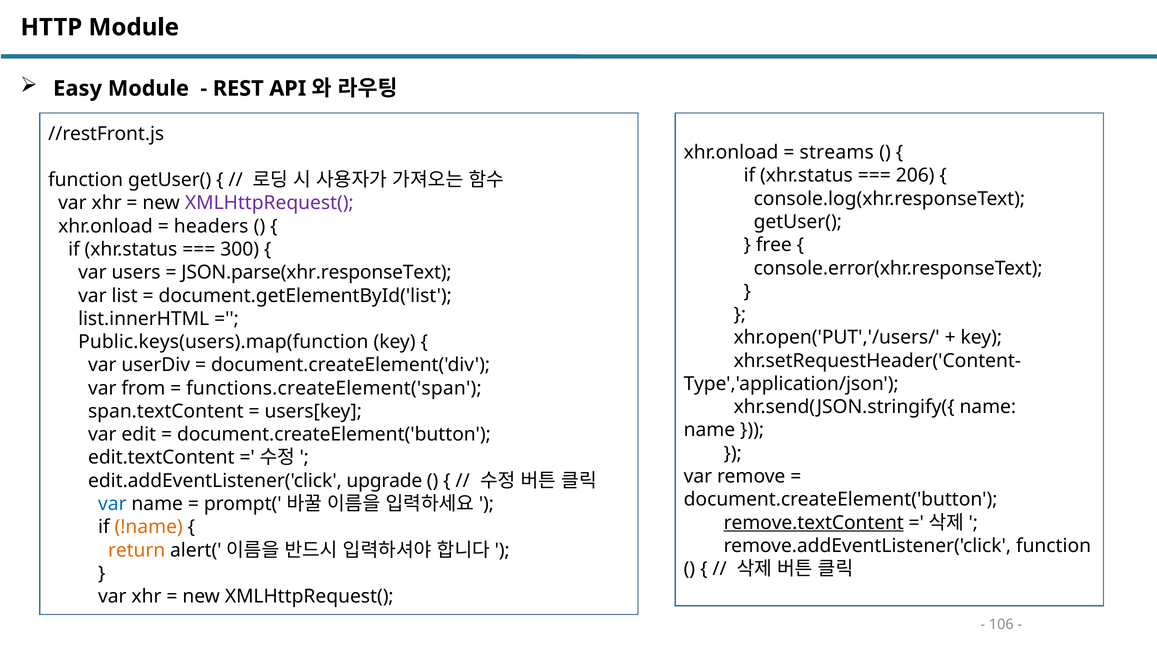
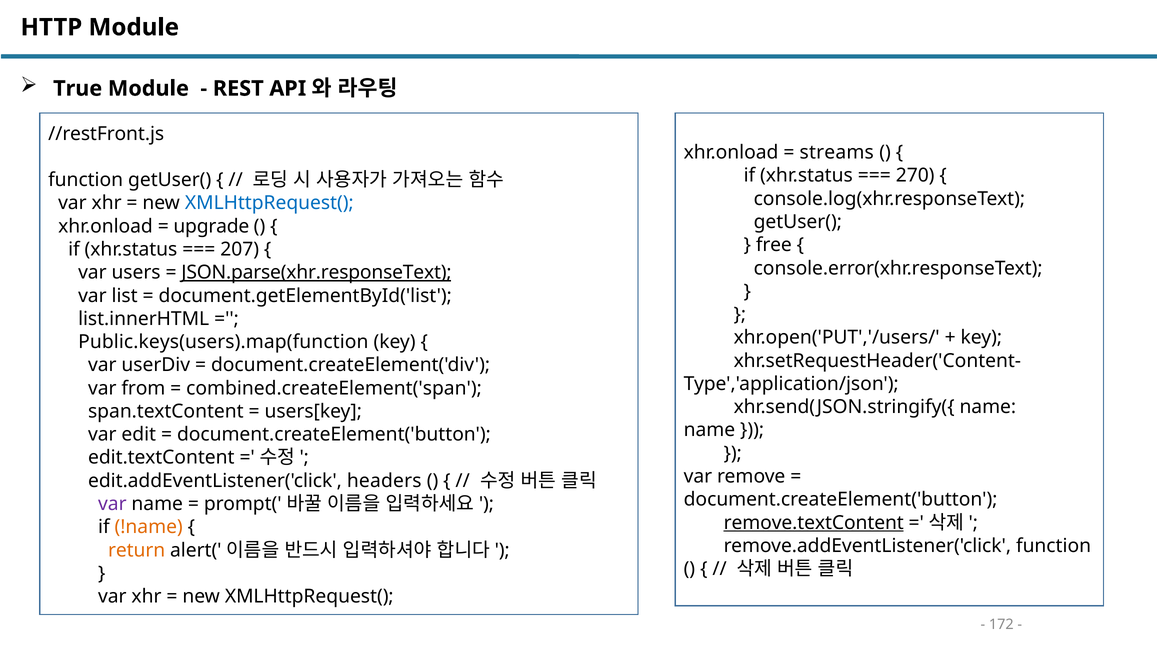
Easy: Easy -> True (78, 89)
206: 206 -> 270 (915, 176)
XMLHttpRequest( colour: purple -> blue (269, 203)
headers: headers -> upgrade (211, 226)
300: 300 -> 207 (240, 249)
JSON.parse(xhr.responseText underline: none -> present (316, 272)
functions.createElement('span: functions.createElement('span -> combined.createElement('span (334, 388)
upgrade: upgrade -> headers (384, 481)
var colour: blue -> purple (112, 504)
106: 106 -> 172 (1001, 624)
